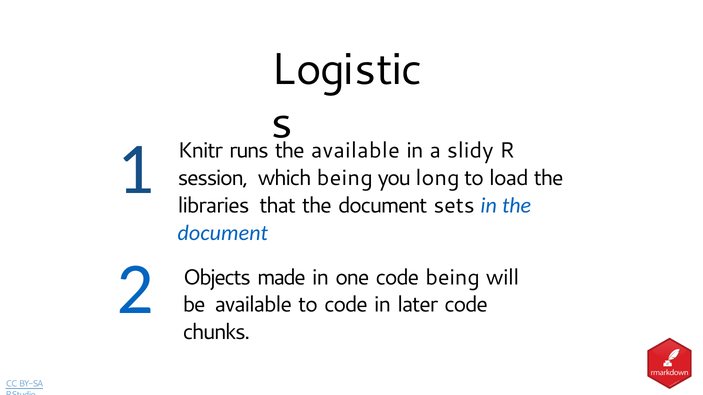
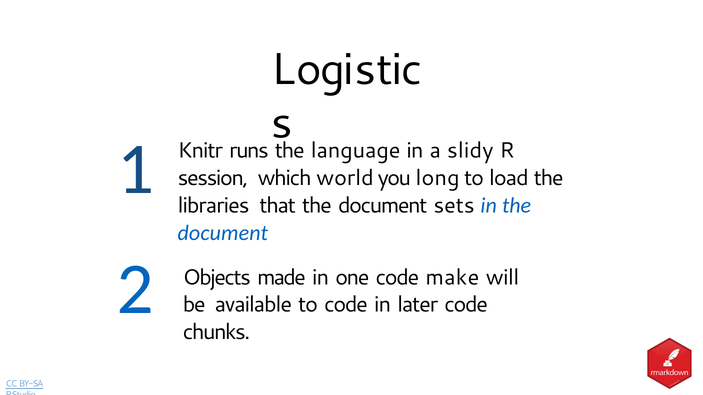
the available: available -> language (356, 151)
which being: being -> world (345, 178)
code being: being -> make (452, 278)
